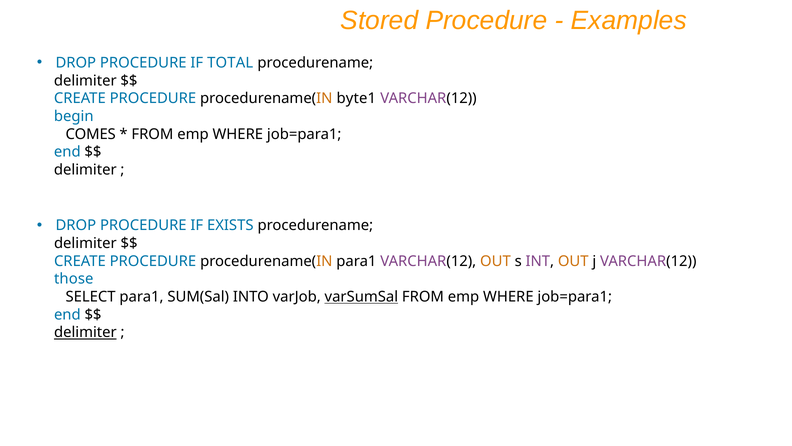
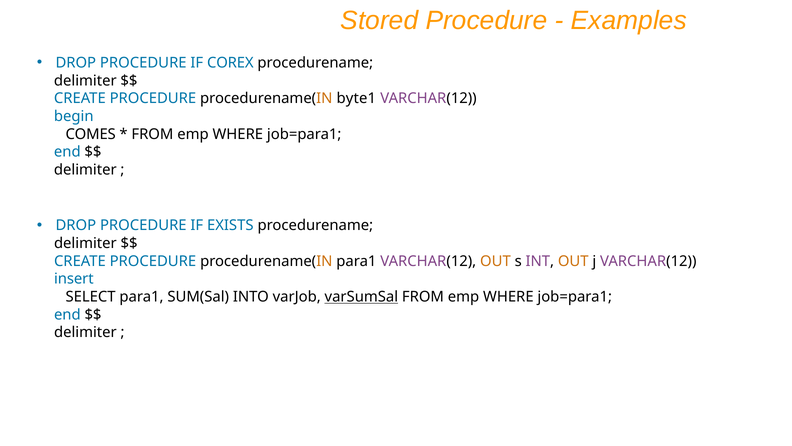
TOTAL: TOTAL -> COREX (230, 63)
those: those -> insert (74, 279)
delimiter underline: present -> none (85, 332)
